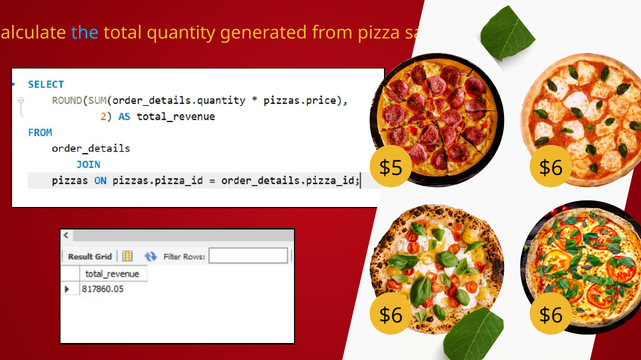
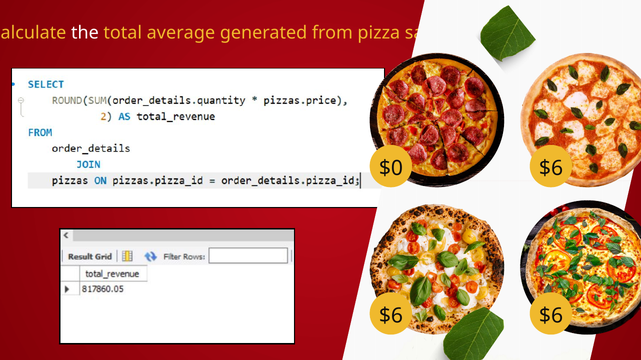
the colour: light blue -> white (85, 33)
quantity: quantity -> average (181, 33)
$5: $5 -> $0 (391, 169)
